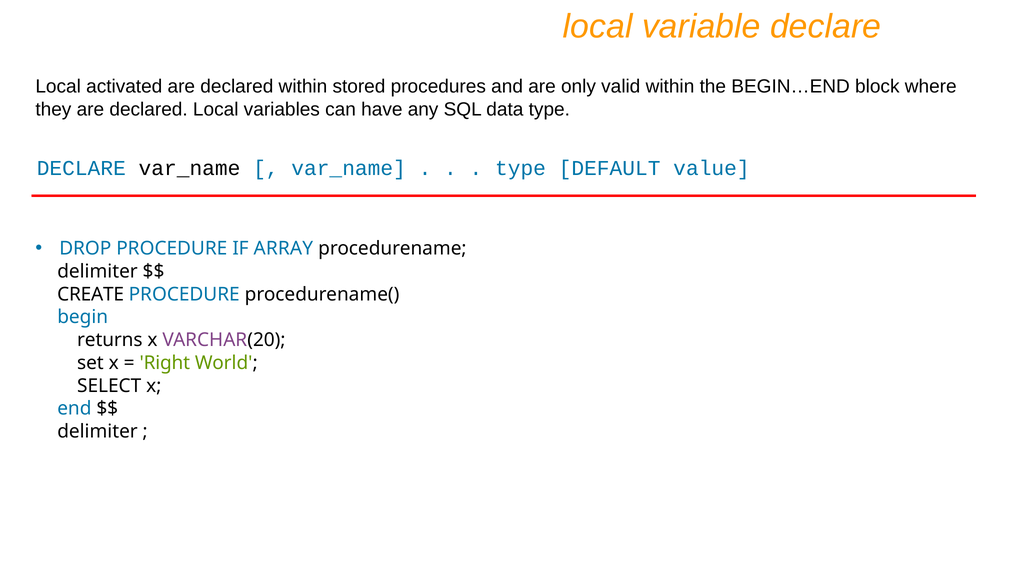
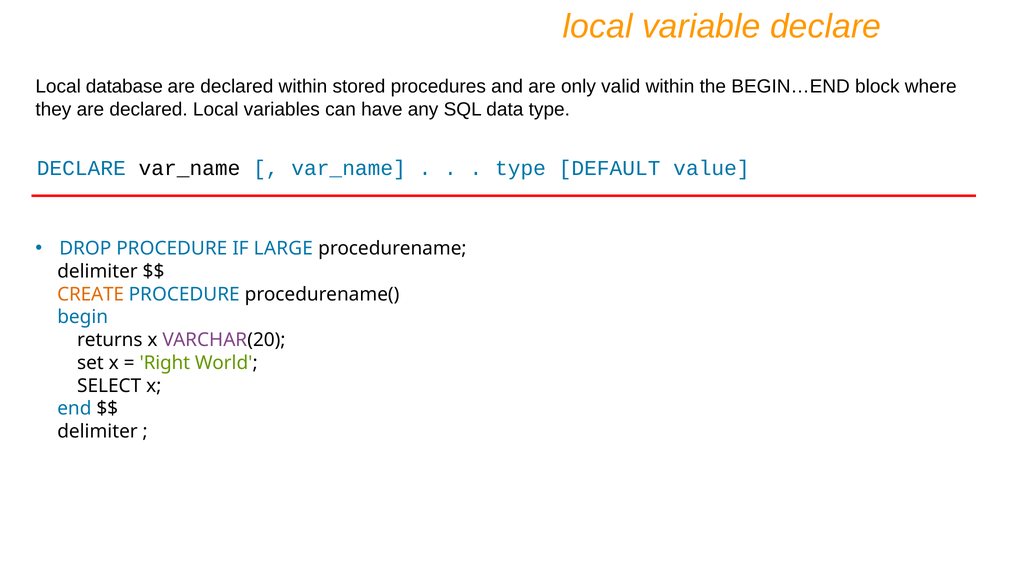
activated: activated -> database (124, 86)
ARRAY: ARRAY -> LARGE (283, 248)
CREATE colour: black -> orange (91, 294)
